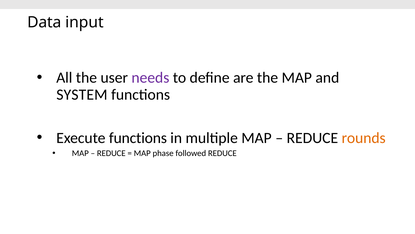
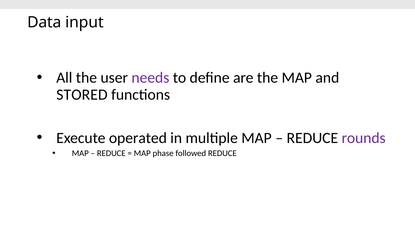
SYSTEM: SYSTEM -> STORED (82, 95)
Execute functions: functions -> operated (138, 138)
rounds colour: orange -> purple (364, 138)
